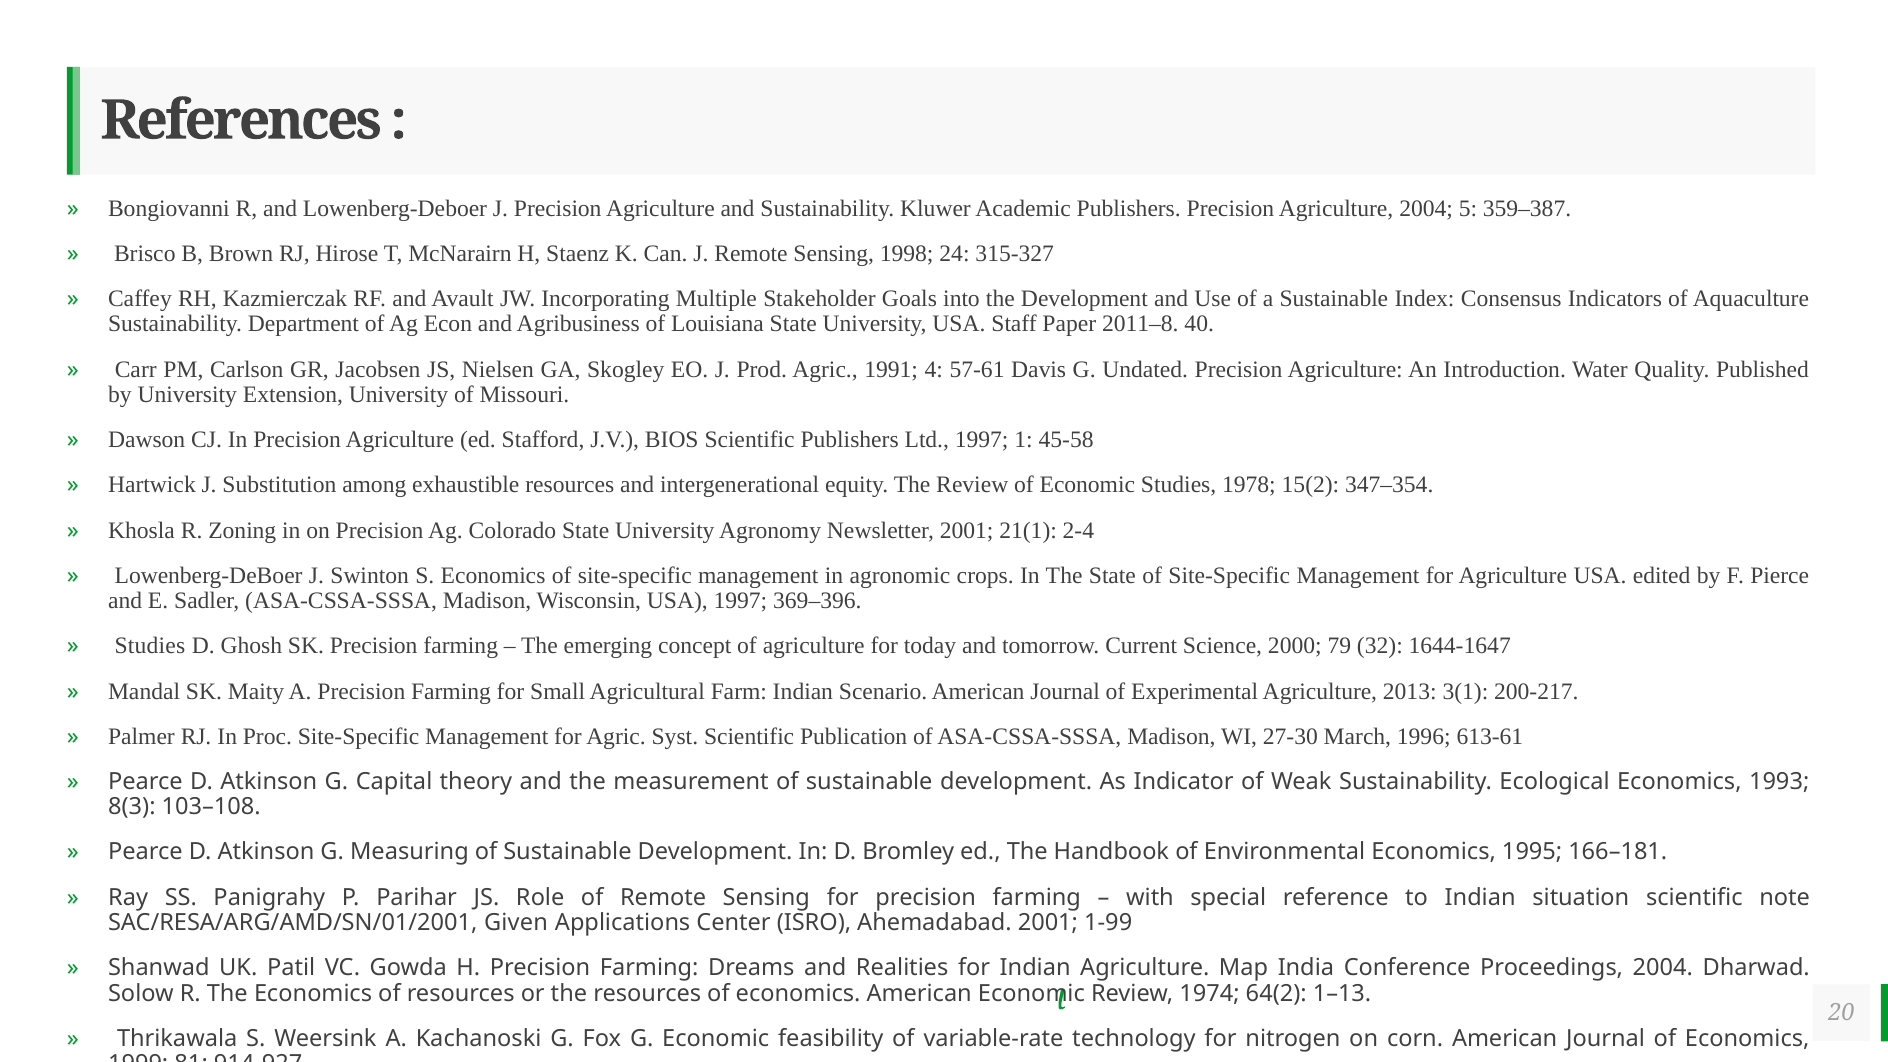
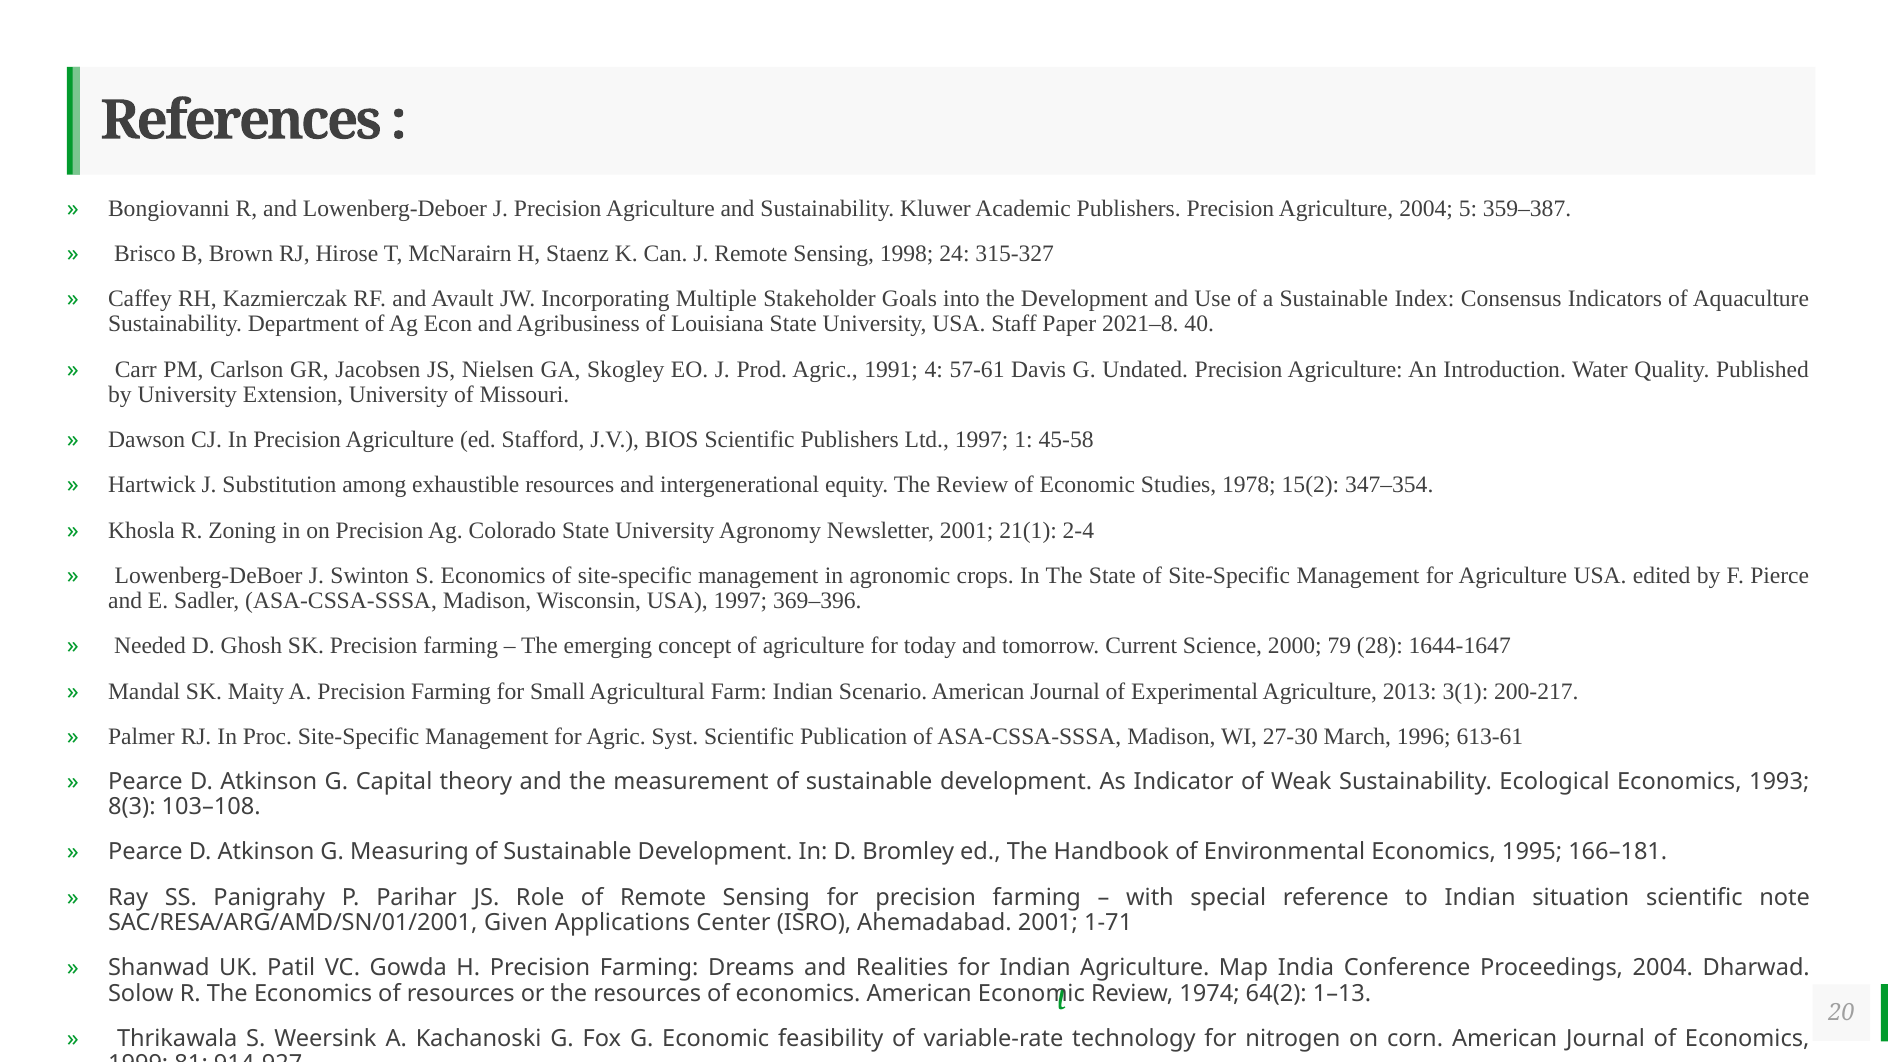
2011–8: 2011–8 -> 2021–8 (1140, 324)
Studies: Studies -> Needed (150, 646)
32: 32 -> 28 (1380, 646)
1-99: 1-99 -> 1-71 (1108, 923)
